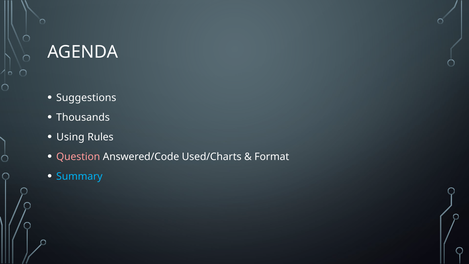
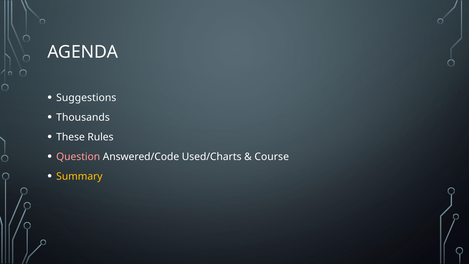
Using: Using -> These (71, 137)
Format: Format -> Course (272, 157)
Summary colour: light blue -> yellow (79, 176)
